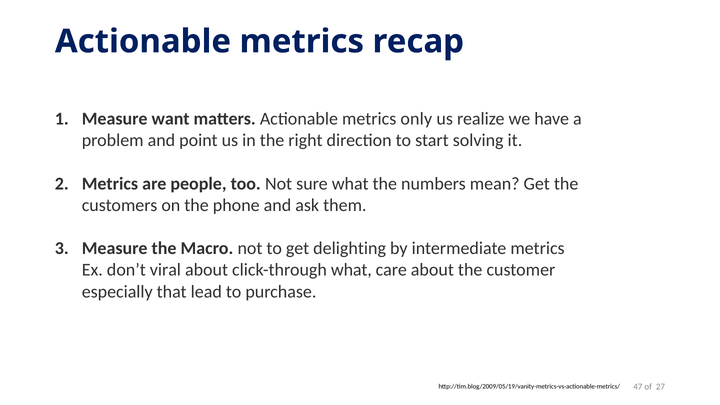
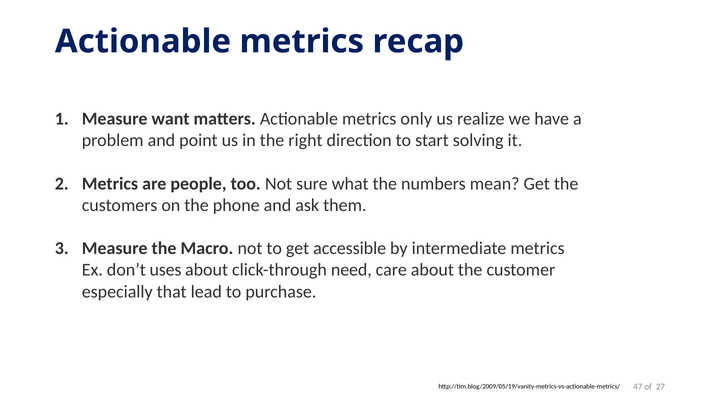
delighting: delighting -> accessible (350, 248)
viral: viral -> uses (165, 270)
click-through what: what -> need (351, 270)
